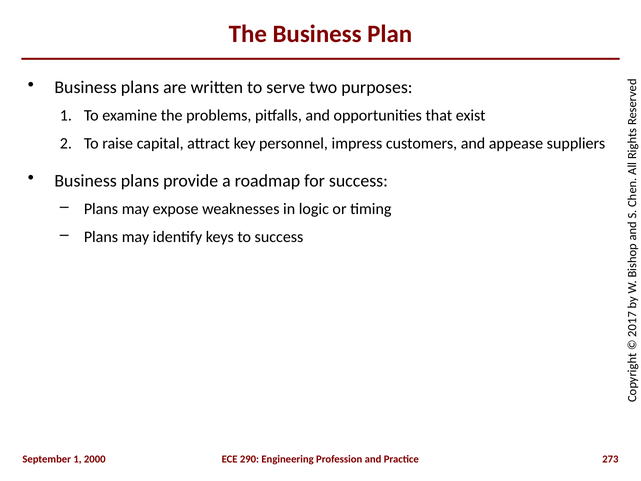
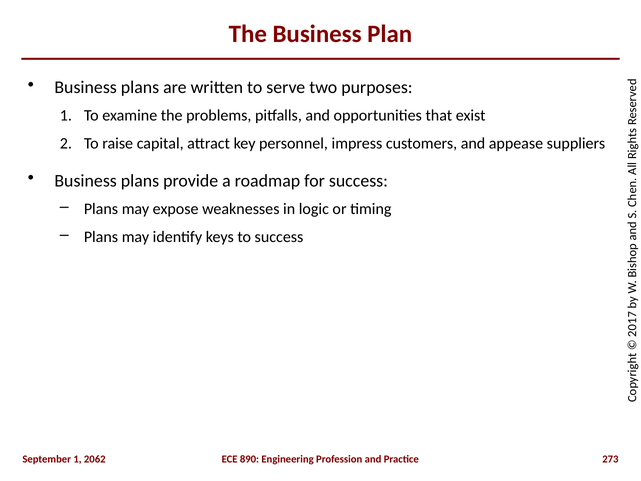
2000: 2000 -> 2062 (95, 459)
290: 290 -> 890 (249, 459)
